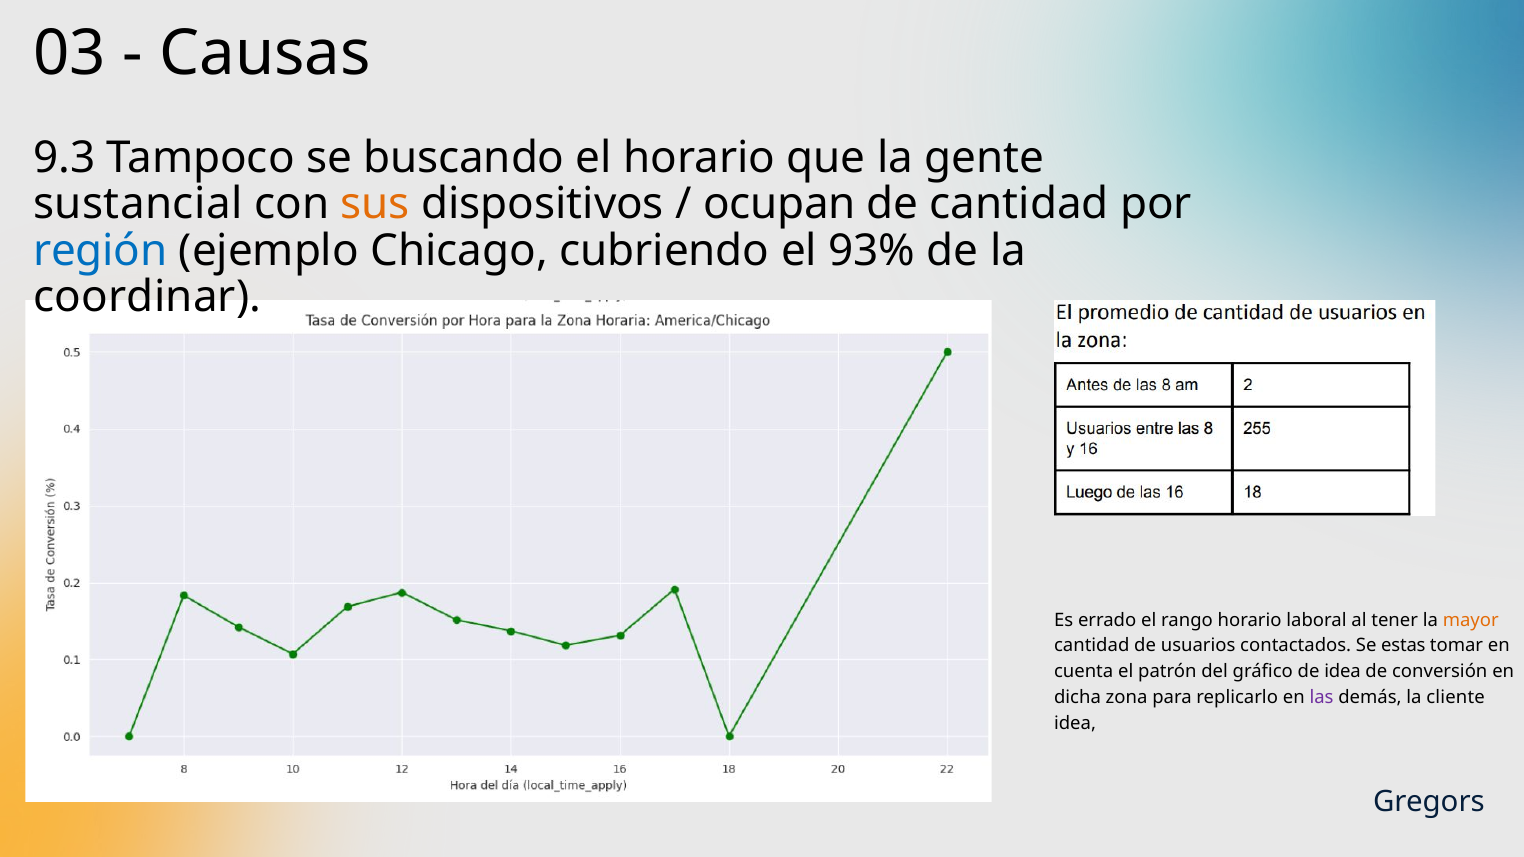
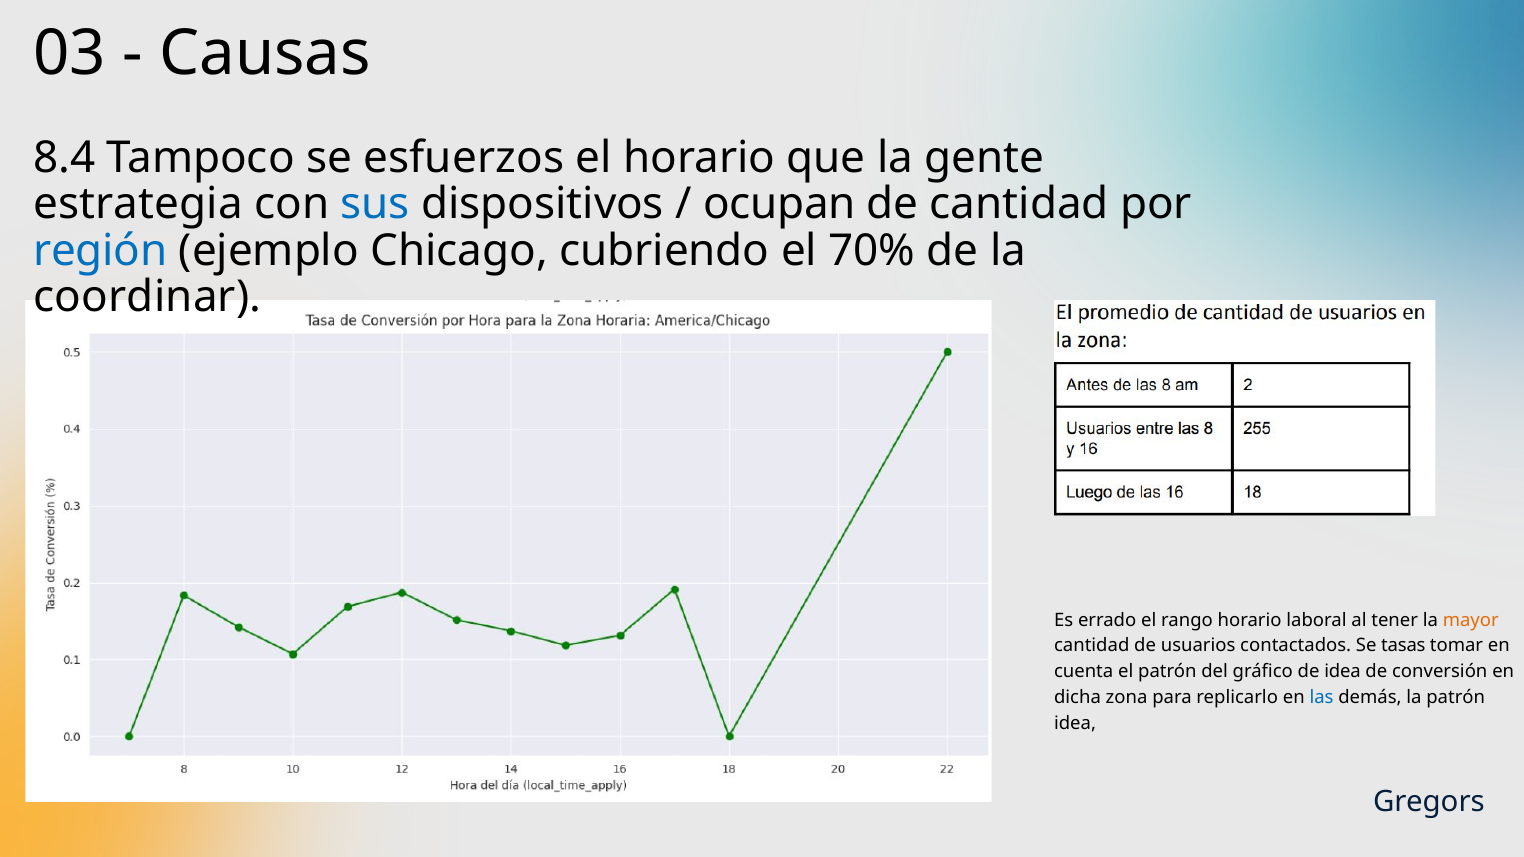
9.3: 9.3 -> 8.4 (64, 158)
buscando: buscando -> esfuerzos (464, 158)
sustancial: sustancial -> estrategia (138, 204)
sus colour: orange -> blue (375, 204)
93%: 93% -> 70% (872, 251)
estas: estas -> tasas (1403, 646)
las colour: purple -> blue (1322, 698)
la cliente: cliente -> patrón (1456, 698)
